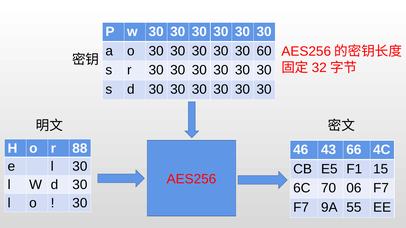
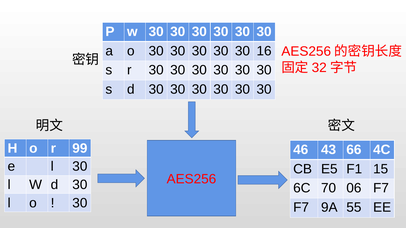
60: 60 -> 16 (264, 51)
88: 88 -> 99 (80, 149)
